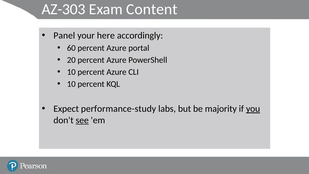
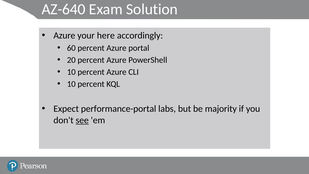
AZ-303: AZ-303 -> AZ-640 (64, 9)
Content: Content -> Solution (152, 9)
Panel: Panel -> Azure (64, 35)
performance-study: performance-study -> performance-portal (119, 109)
you underline: present -> none (253, 109)
